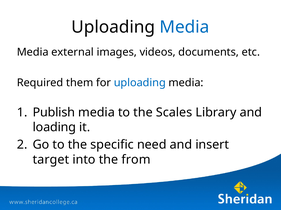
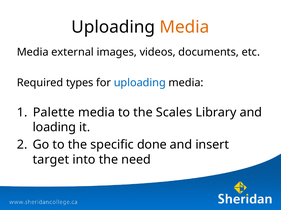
Media colour: blue -> orange (184, 27)
them: them -> types (80, 83)
Publish: Publish -> Palette (54, 113)
need: need -> done (152, 145)
from: from -> need (136, 160)
